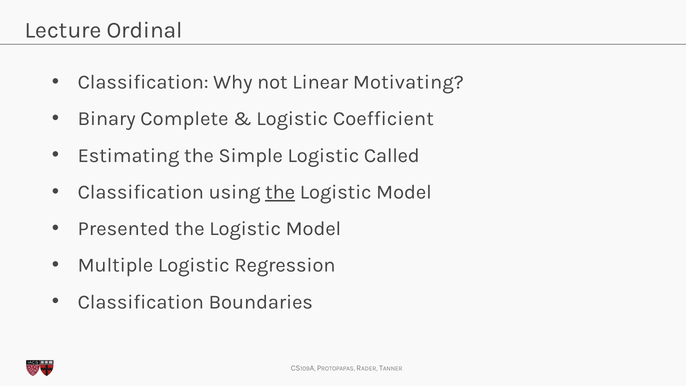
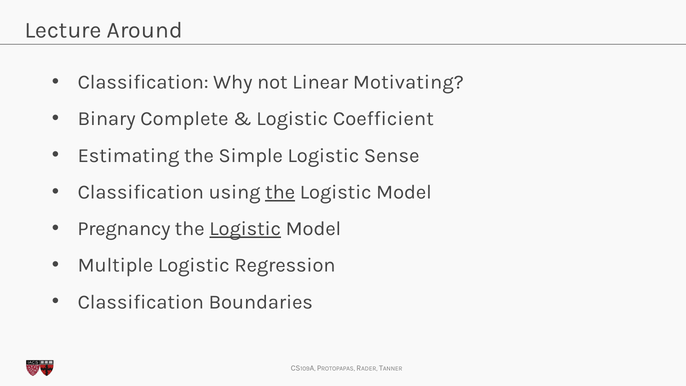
Ordinal: Ordinal -> Around (145, 30)
Called: Called -> Sense (392, 155)
Presented: Presented -> Pregnancy (124, 229)
Logistic underline: none -> present (245, 229)
